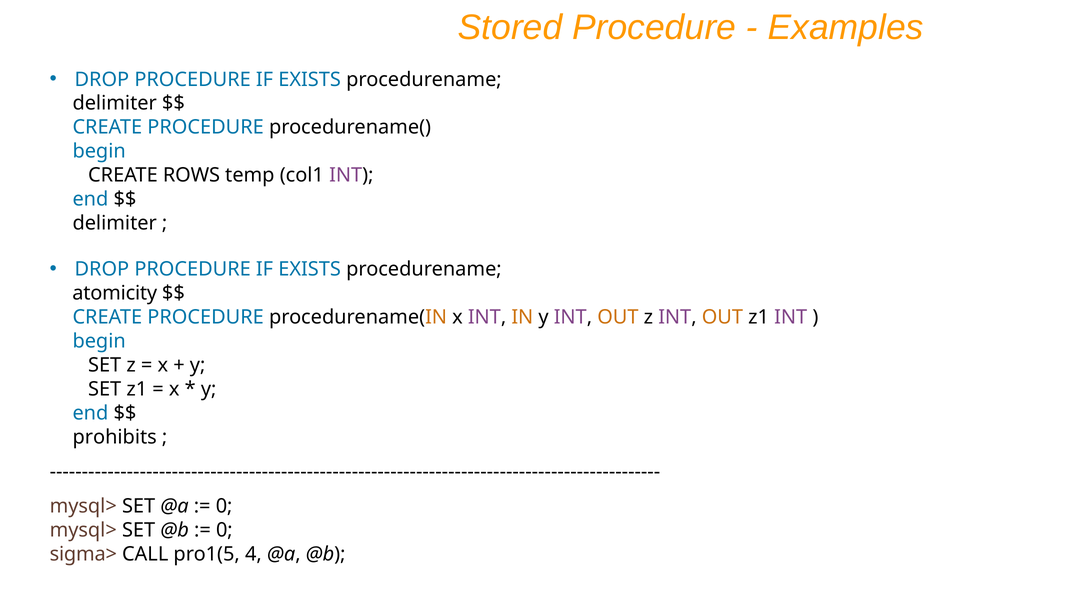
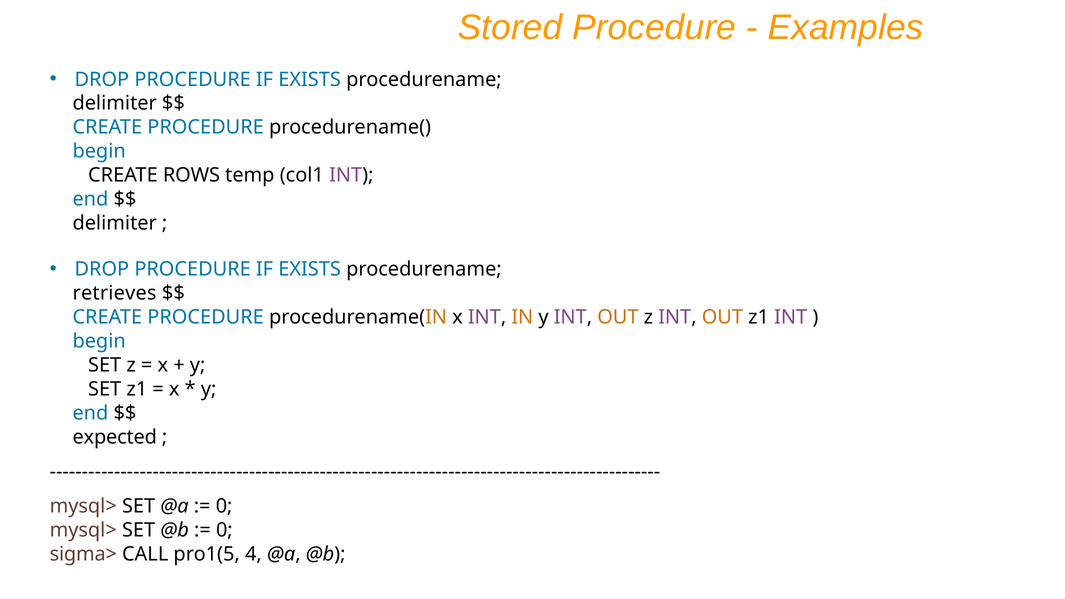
atomicity: atomicity -> retrieves (115, 293)
prohibits: prohibits -> expected (115, 437)
